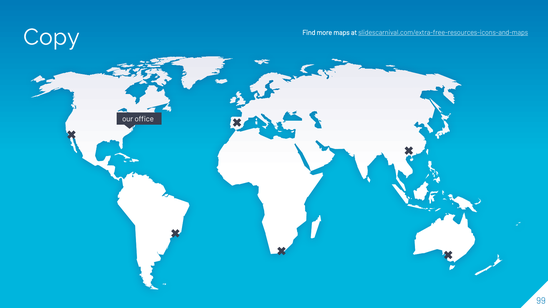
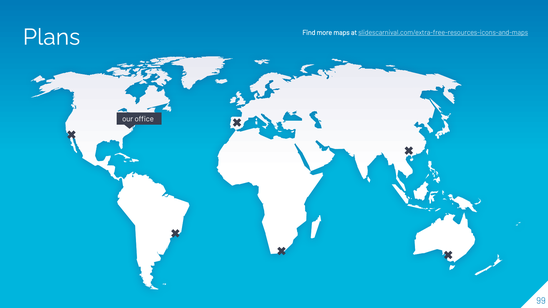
Copy: Copy -> Plans (52, 37)
